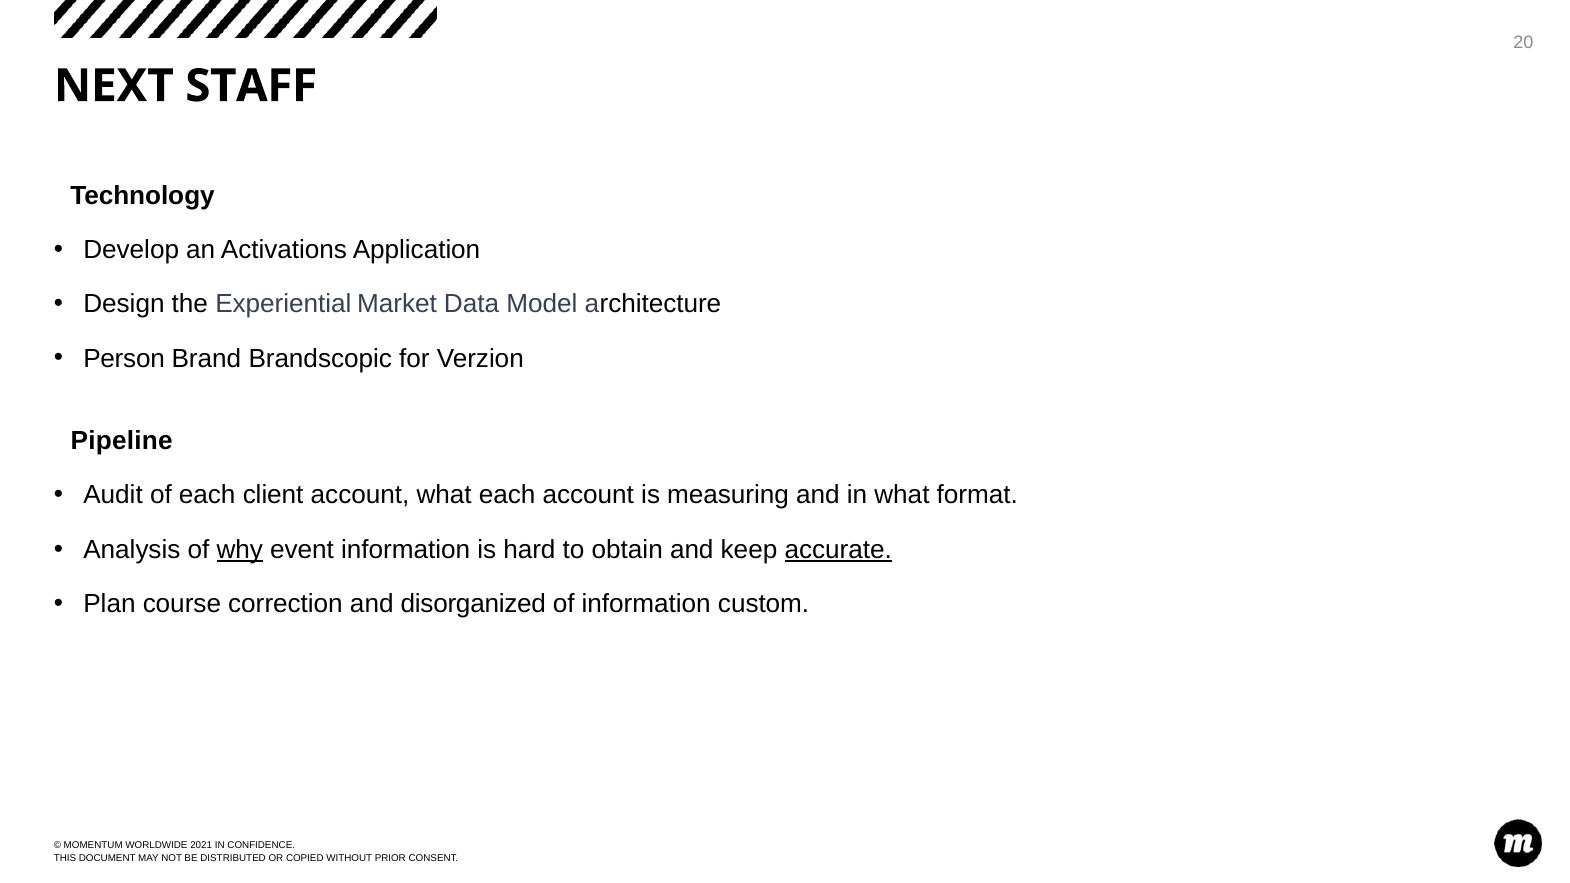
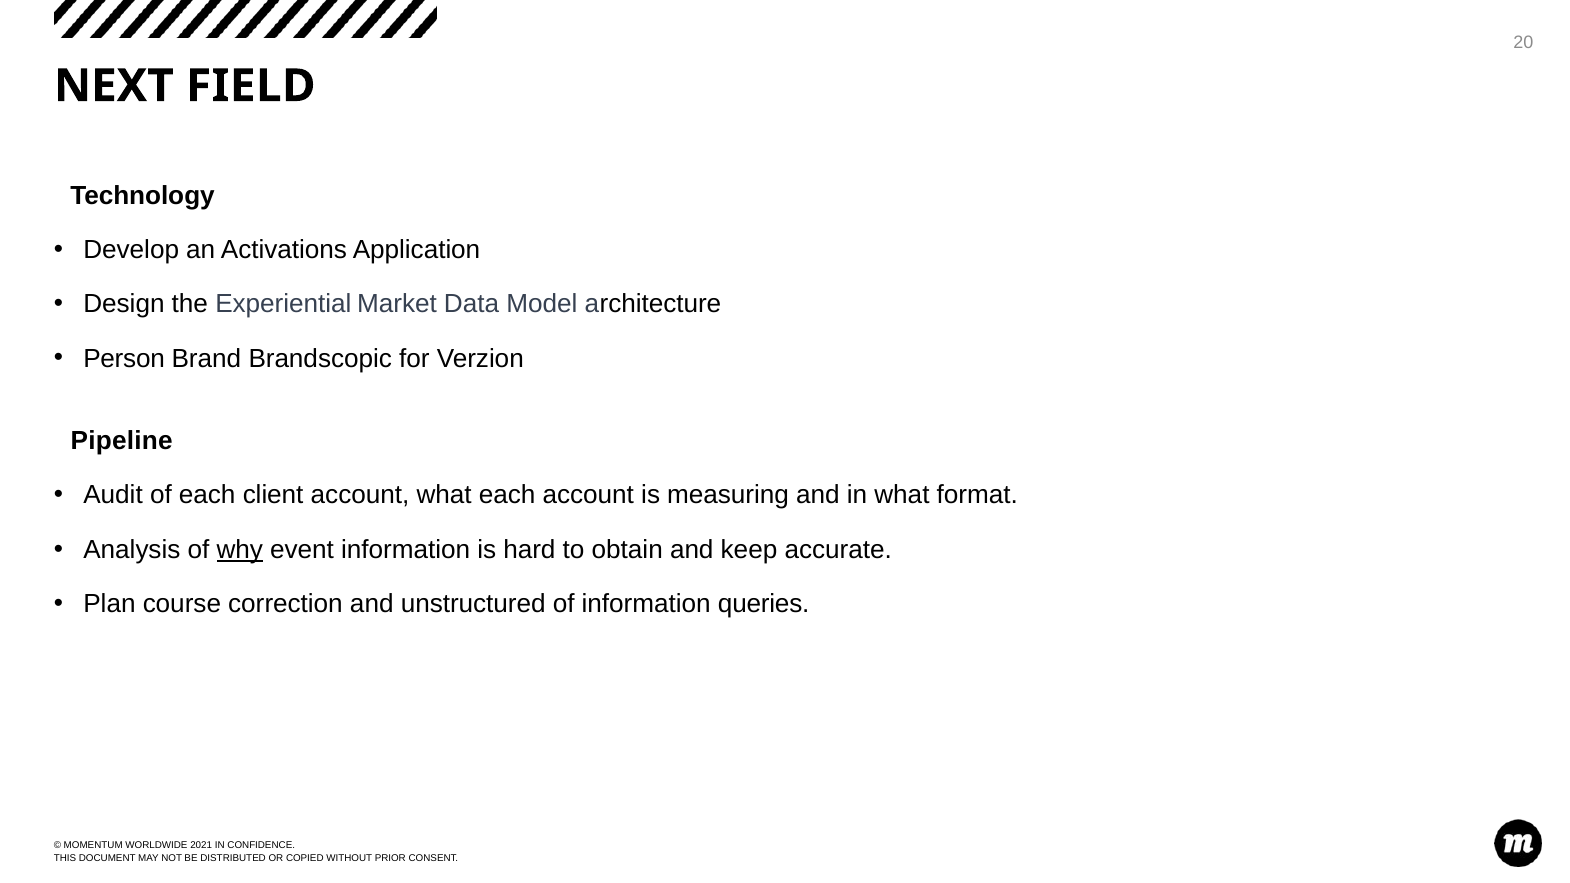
STAFF: STAFF -> FIELD (251, 86)
accurate underline: present -> none (838, 550)
disorganized: disorganized -> unstructured (473, 604)
custom: custom -> queries (764, 604)
